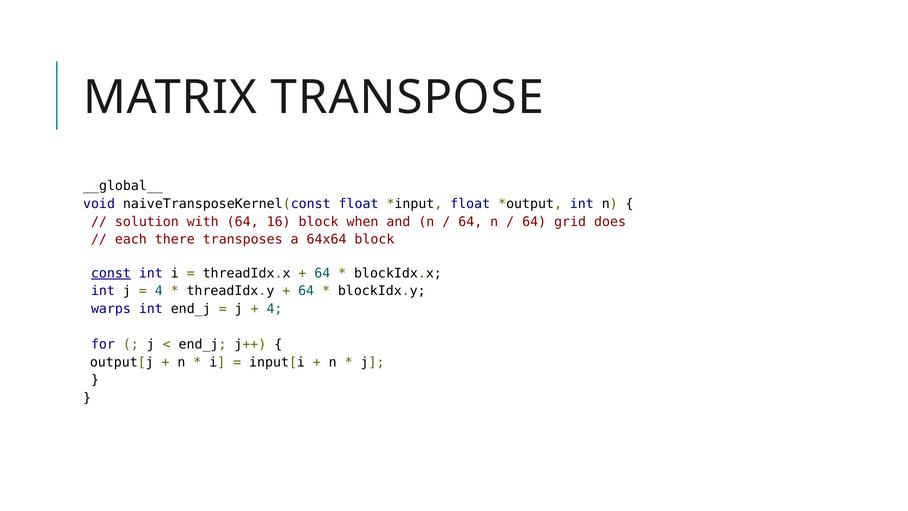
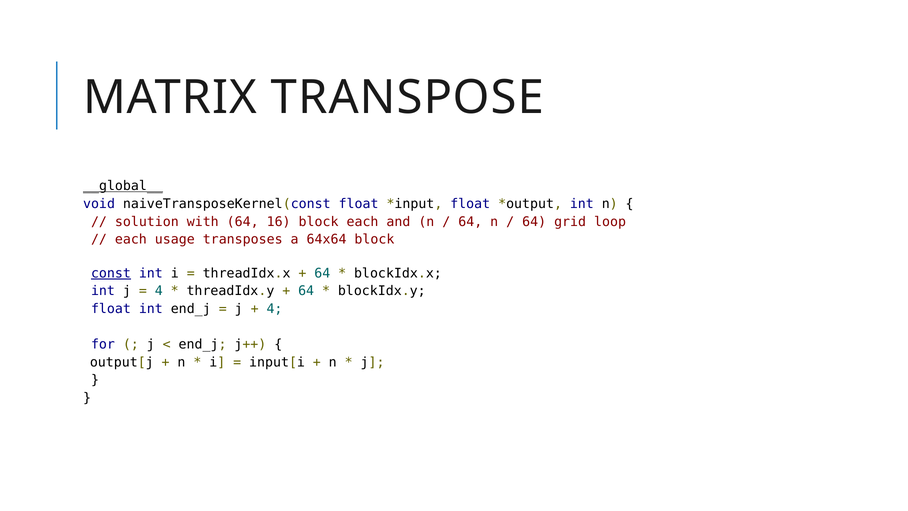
__global__ underline: none -> present (123, 186)
block when: when -> each (363, 222)
does: does -> loop (610, 222)
there: there -> usage (175, 239)
warps: warps -> float (111, 309)
